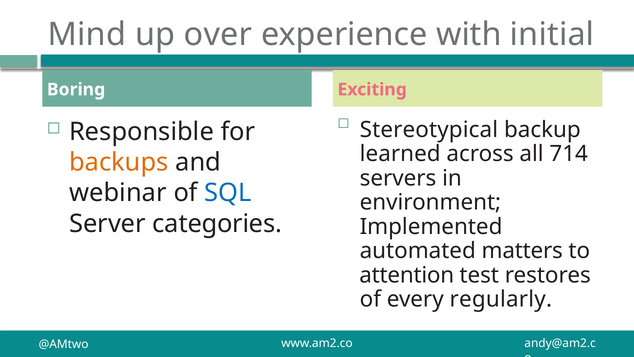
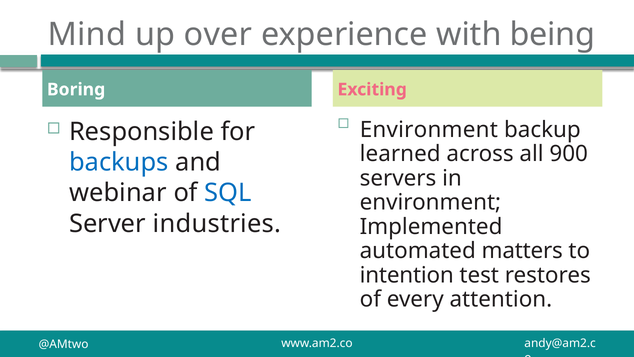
initial: initial -> being (552, 35)
Stereotypical: Stereotypical -> Environment (429, 129)
714: 714 -> 900 (569, 154)
backups colour: orange -> blue (119, 162)
categories: categories -> industries (217, 223)
attention: attention -> intention (407, 275)
regularly: regularly -> attention (501, 299)
